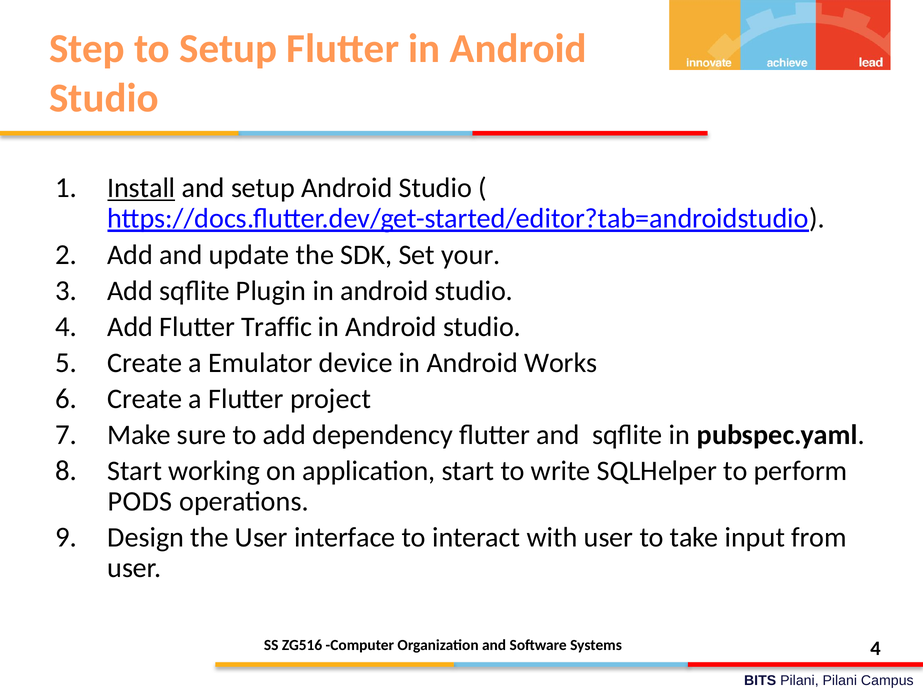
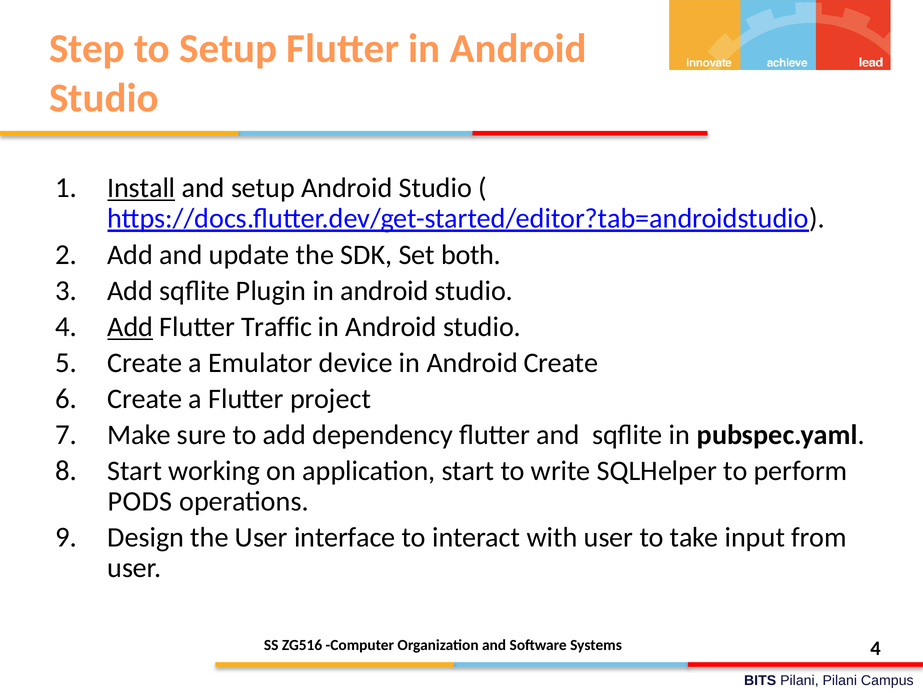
your: your -> both (471, 255)
Add underline: none -> present (130, 327)
Android Works: Works -> Create (561, 363)
